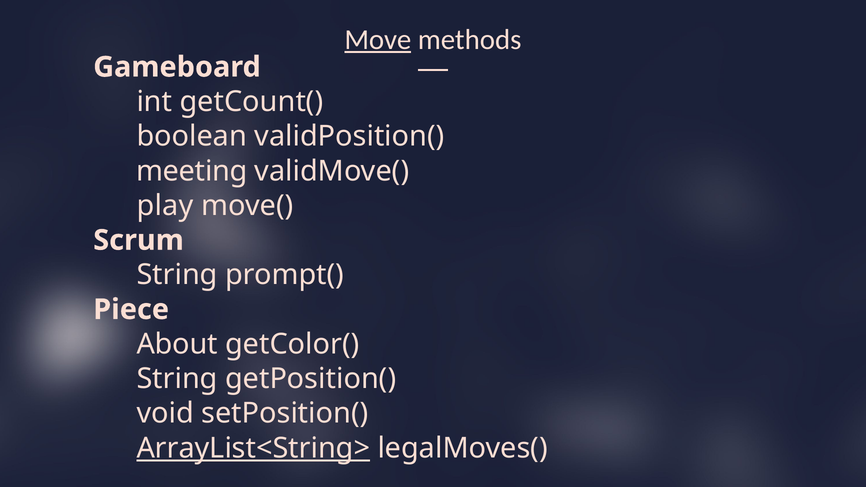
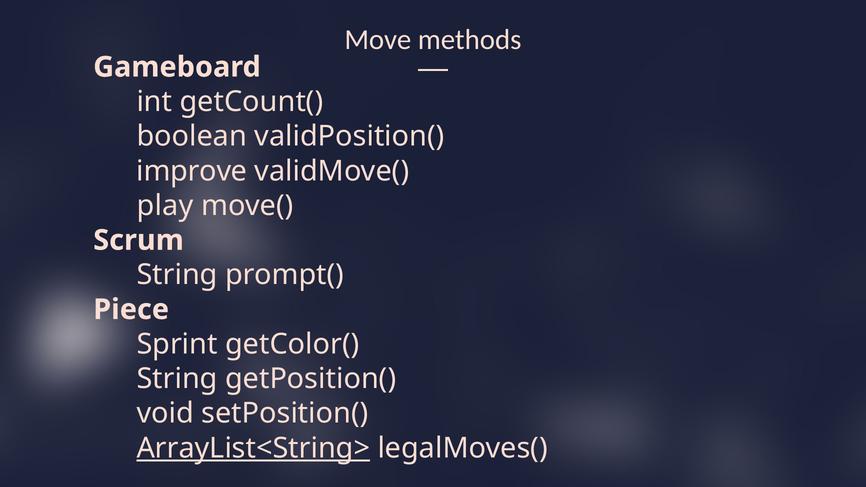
Move underline: present -> none (378, 40)
meeting: meeting -> improve (192, 171)
About: About -> Sprint (177, 344)
